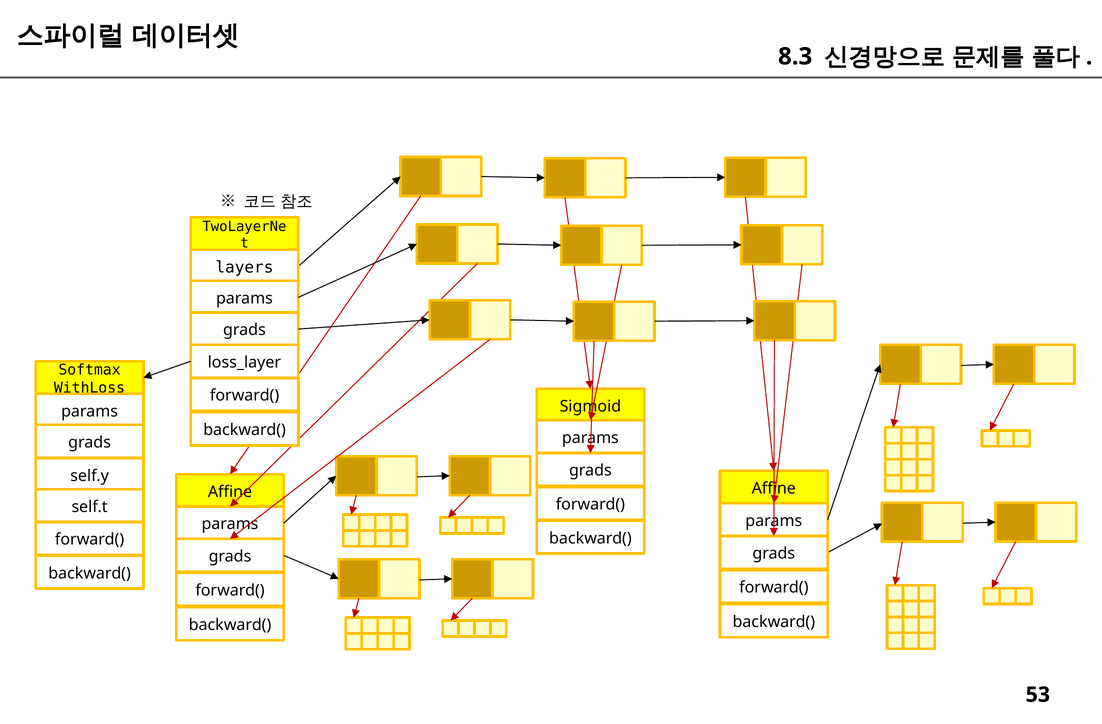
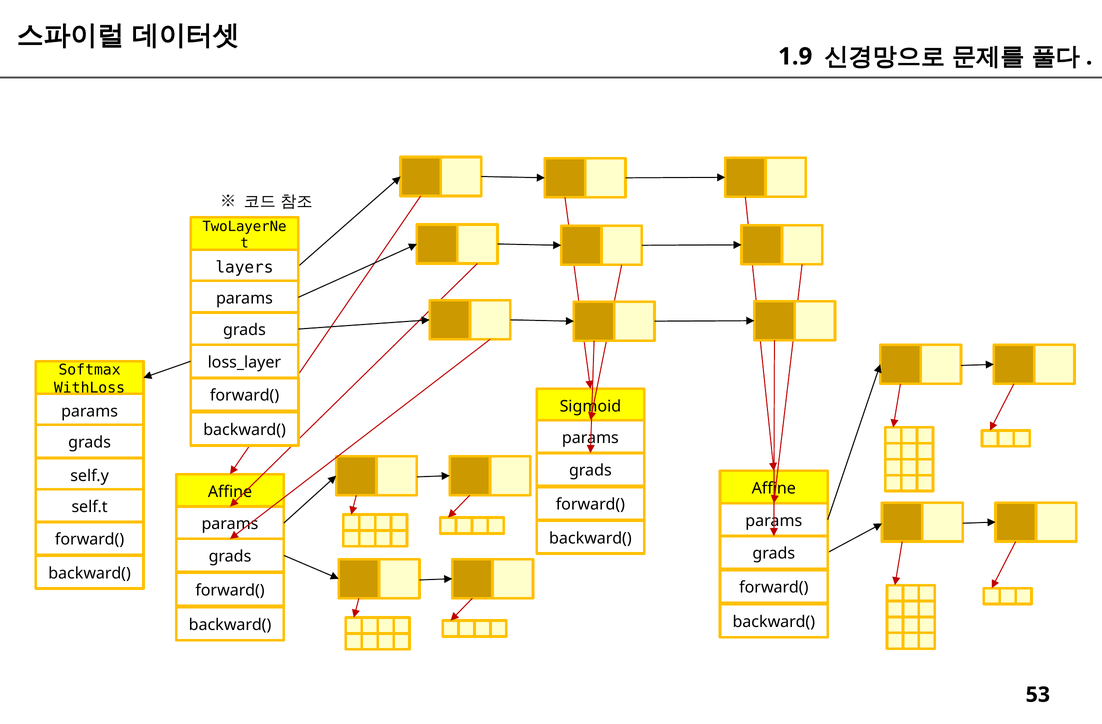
8.3: 8.3 -> 1.9 (795, 56)
